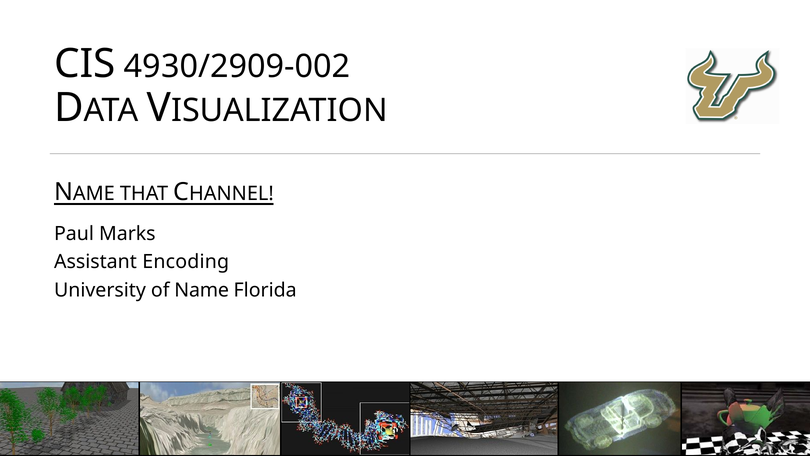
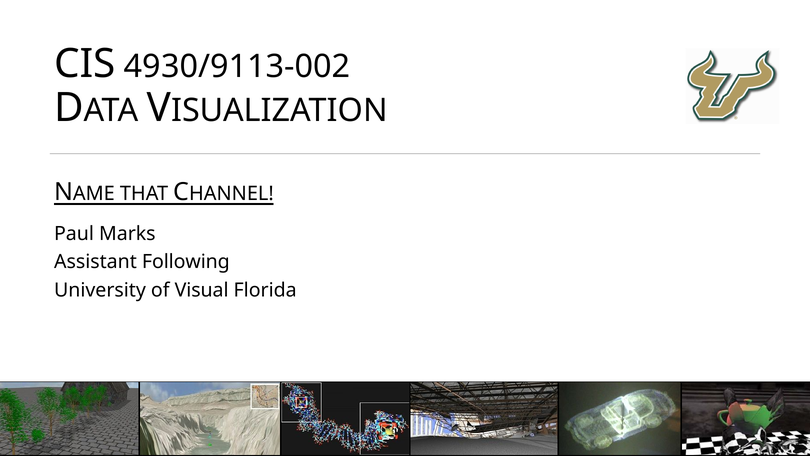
4930/2909-002: 4930/2909-002 -> 4930/9113-002 (237, 67)
Encoding: Encoding -> Following (186, 262)
Name: Name -> Visual (202, 290)
